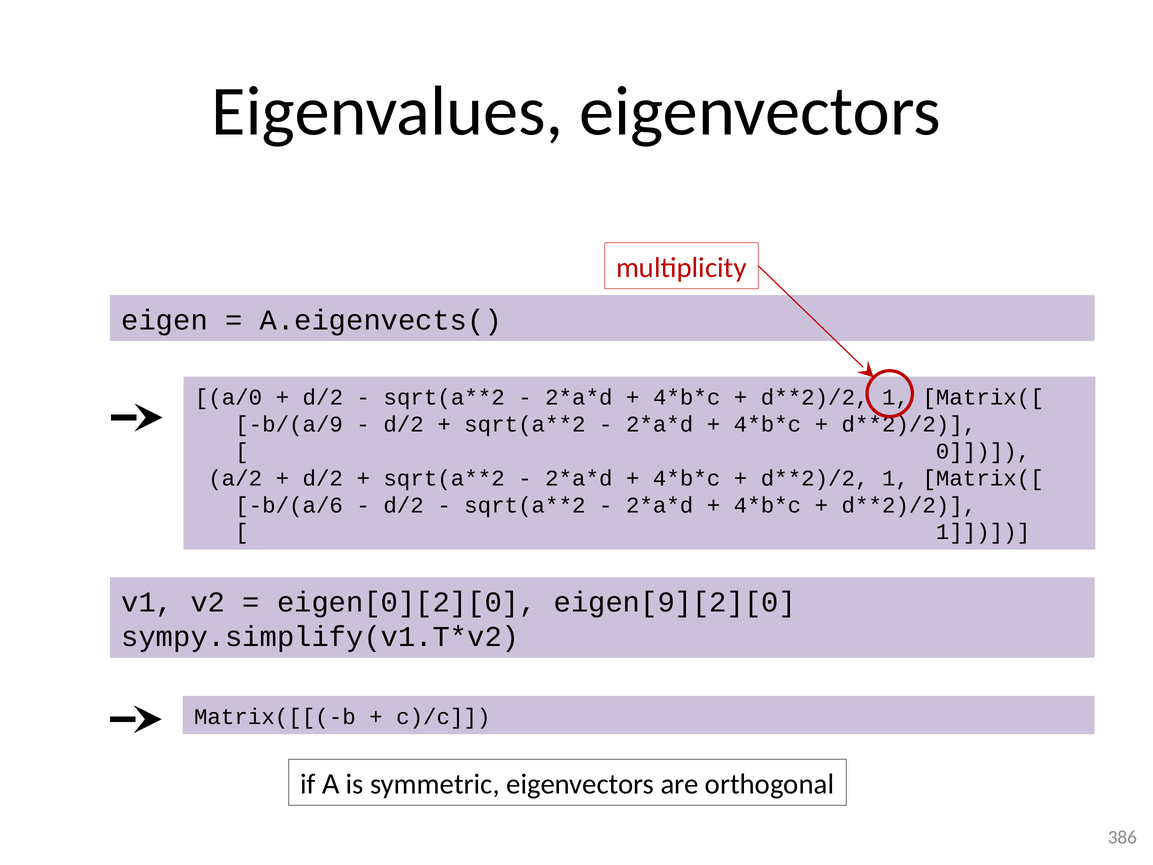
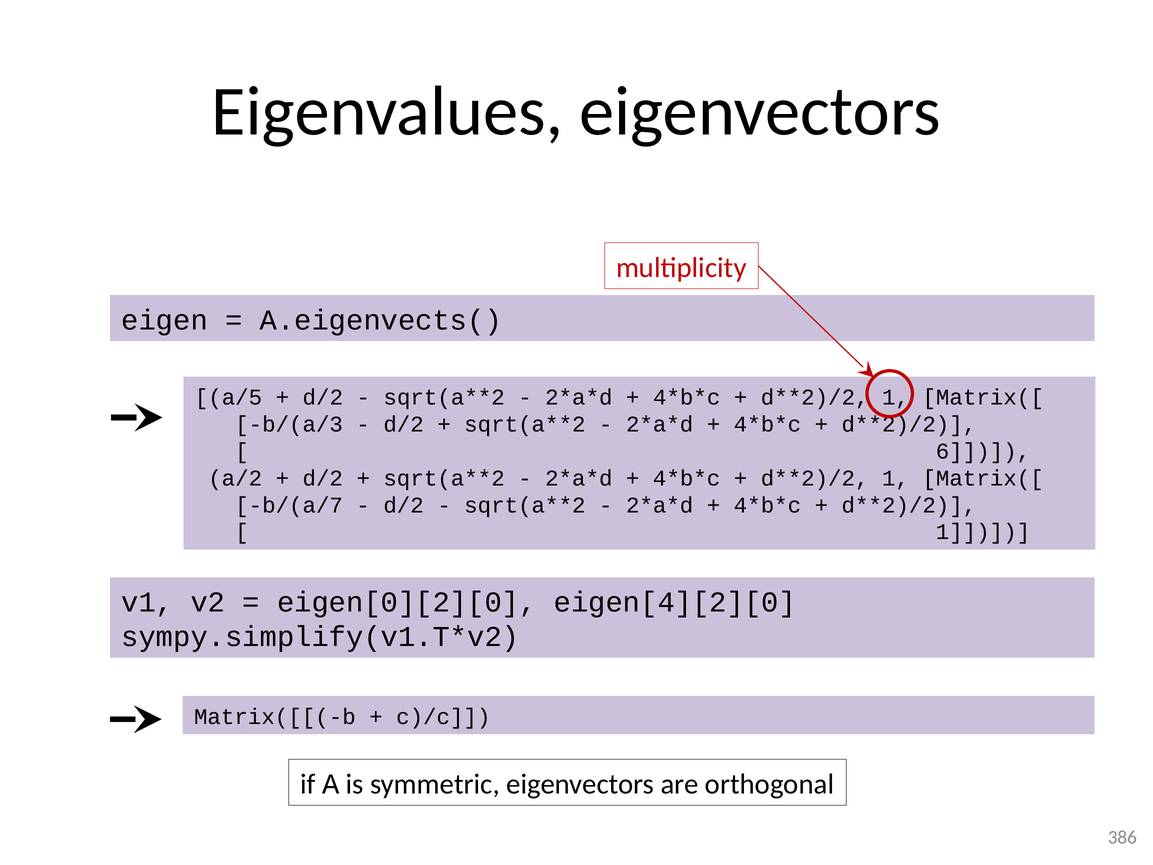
a/0: a/0 -> a/5 (228, 397)
b/(a/9: b/(a/9 -> b/(a/3 (289, 424)
0: 0 -> 6 (983, 451)
b/(a/6: b/(a/6 -> b/(a/7 (289, 505)
eigen[9][2][0: eigen[9][2][0 -> eigen[4][2][0 (675, 602)
